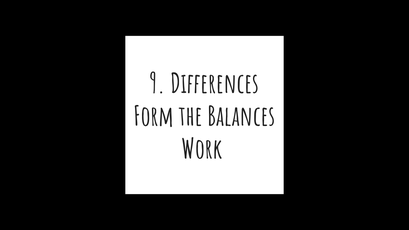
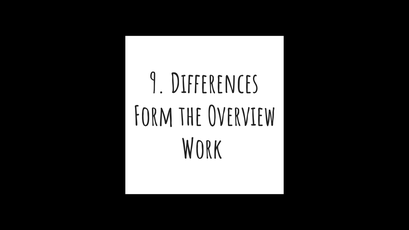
Balances: Balances -> Overview (242, 117)
